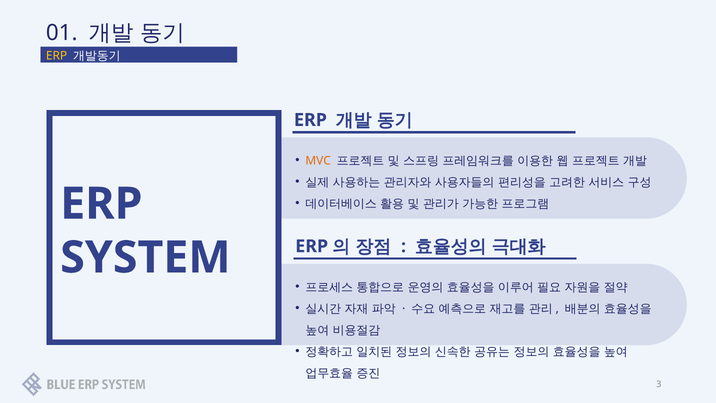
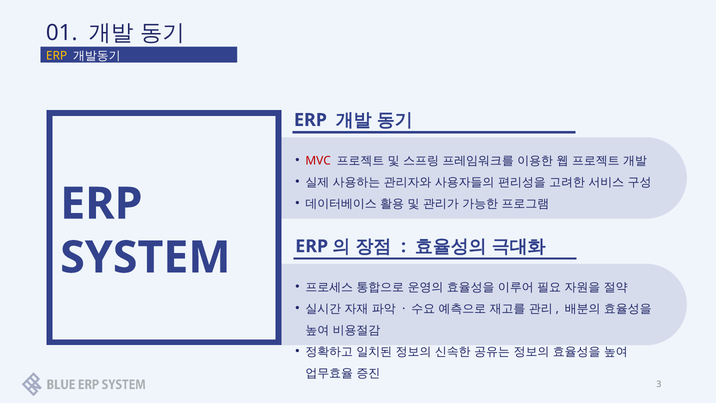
MVC colour: orange -> red (318, 161)
